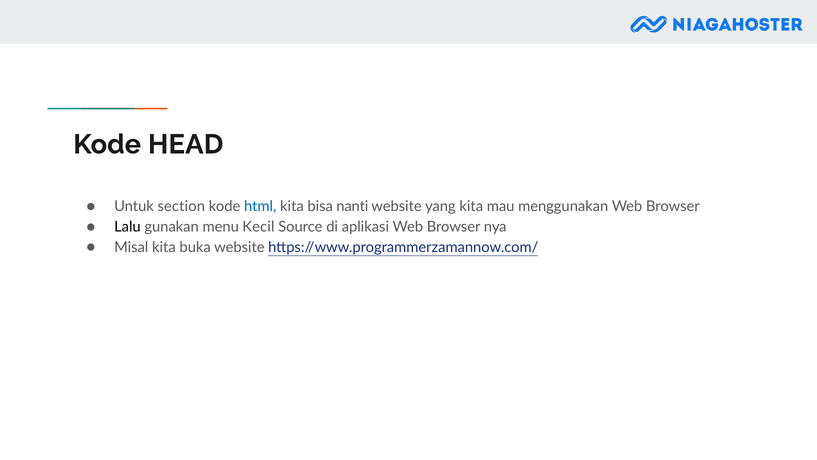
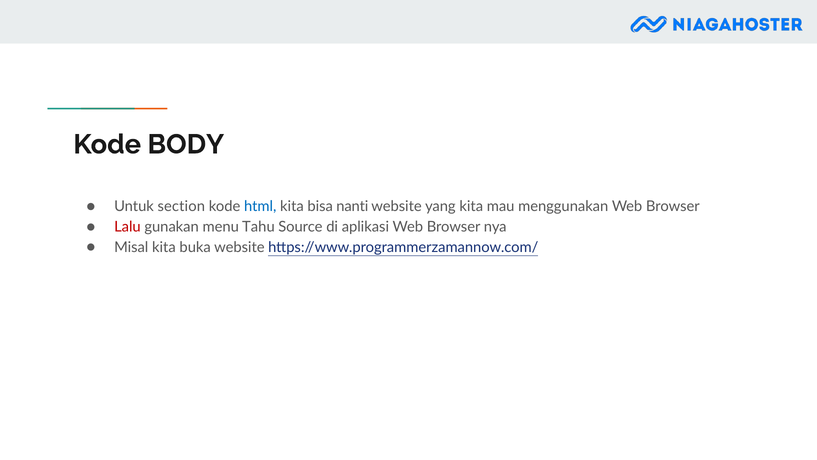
HEAD: HEAD -> BODY (186, 144)
Lalu colour: black -> red (127, 227)
Kecil: Kecil -> Tahu (258, 227)
